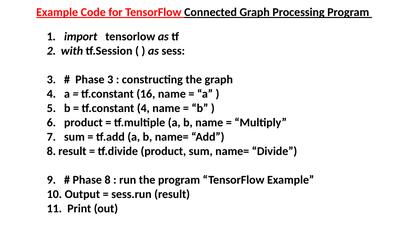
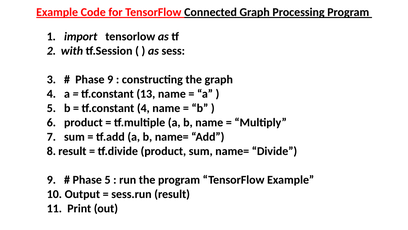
Phase 3: 3 -> 9 (110, 79)
16: 16 -> 13 (146, 94)
Phase 8: 8 -> 5 (108, 179)
